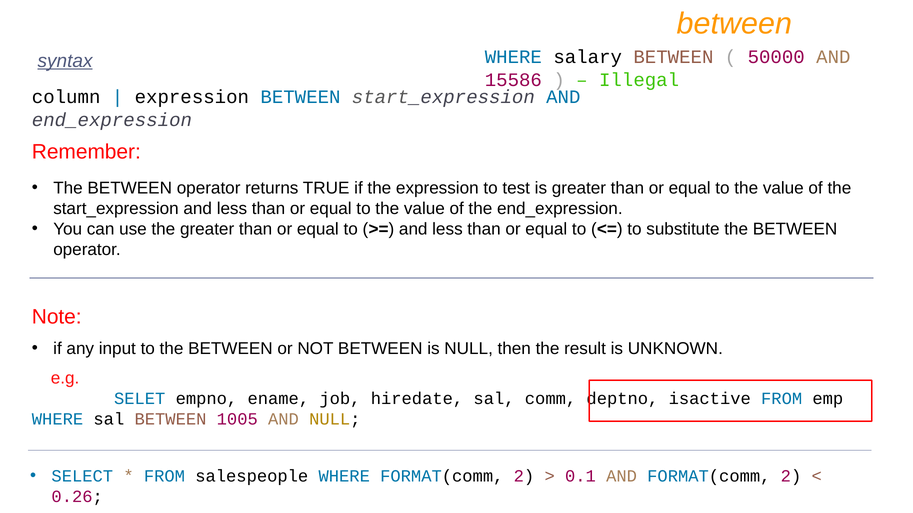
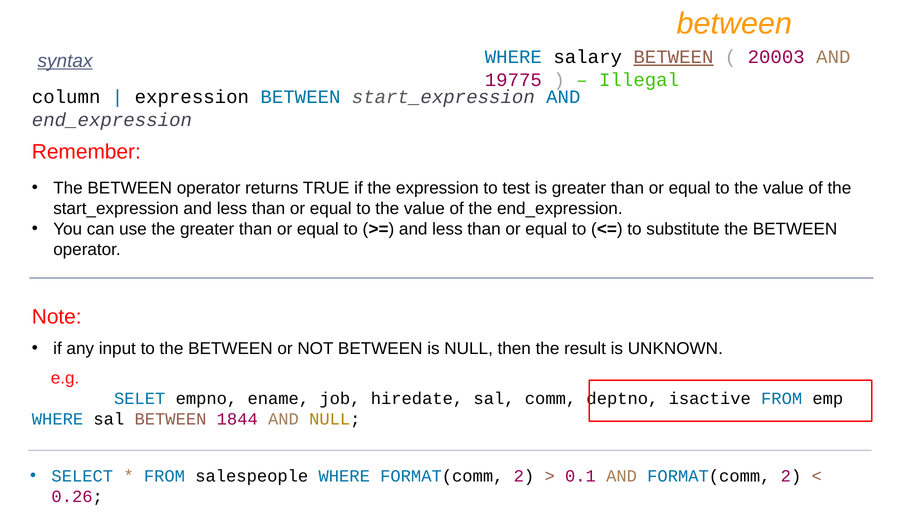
BETWEEN underline: none -> present (673, 57)
50000: 50000 -> 20003 (776, 57)
15586: 15586 -> 19775 (513, 80)
1005: 1005 -> 1844 (237, 420)
